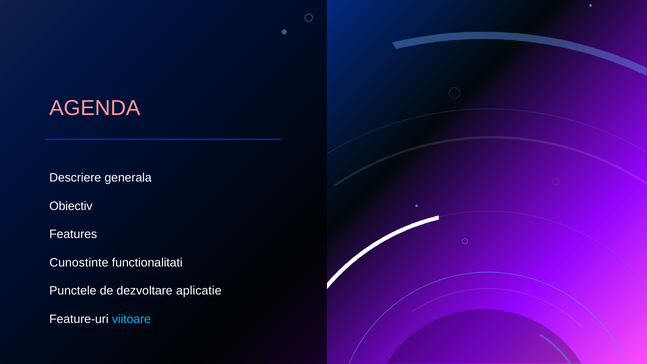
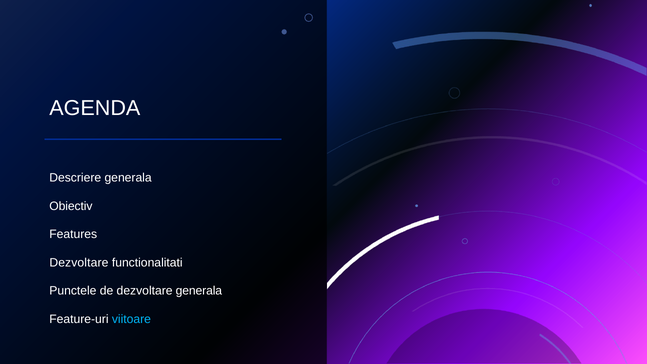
AGENDA colour: pink -> white (95, 108)
Cunostinte: Cunostinte -> Dezvoltare (79, 263)
dezvoltare aplicatie: aplicatie -> generala (199, 291)
